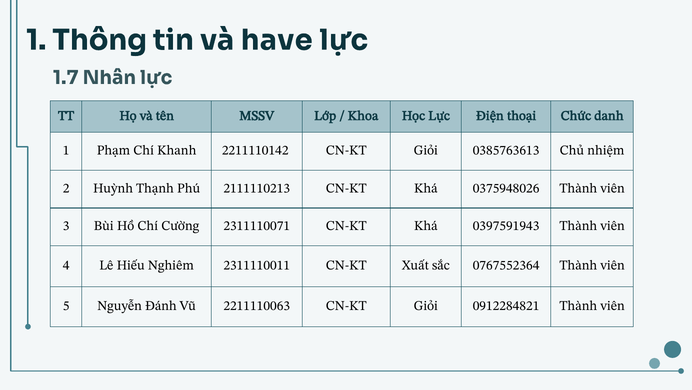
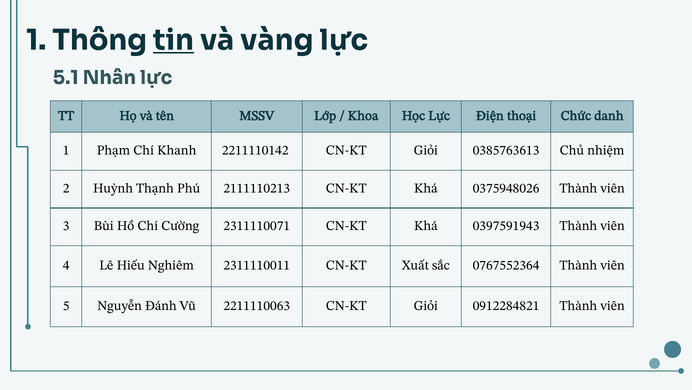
tin underline: none -> present (173, 40)
have: have -> vàng (277, 40)
1.7: 1.7 -> 5.1 (66, 77)
